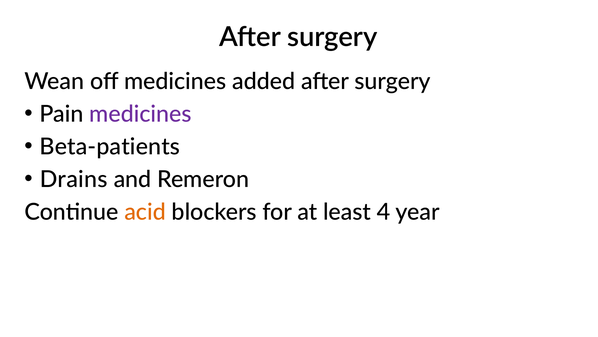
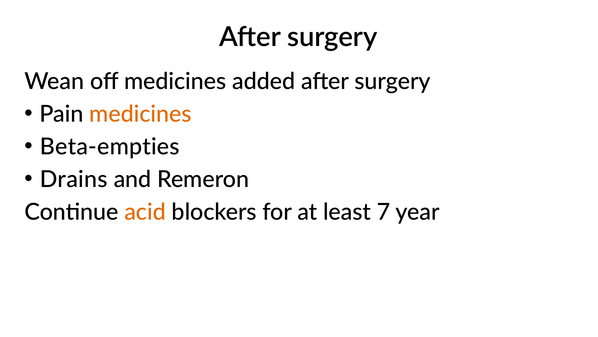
medicines colour: purple -> orange (140, 114)
Beta-patients: Beta-patients -> Beta-empties (110, 147)
4: 4 -> 7 (384, 212)
